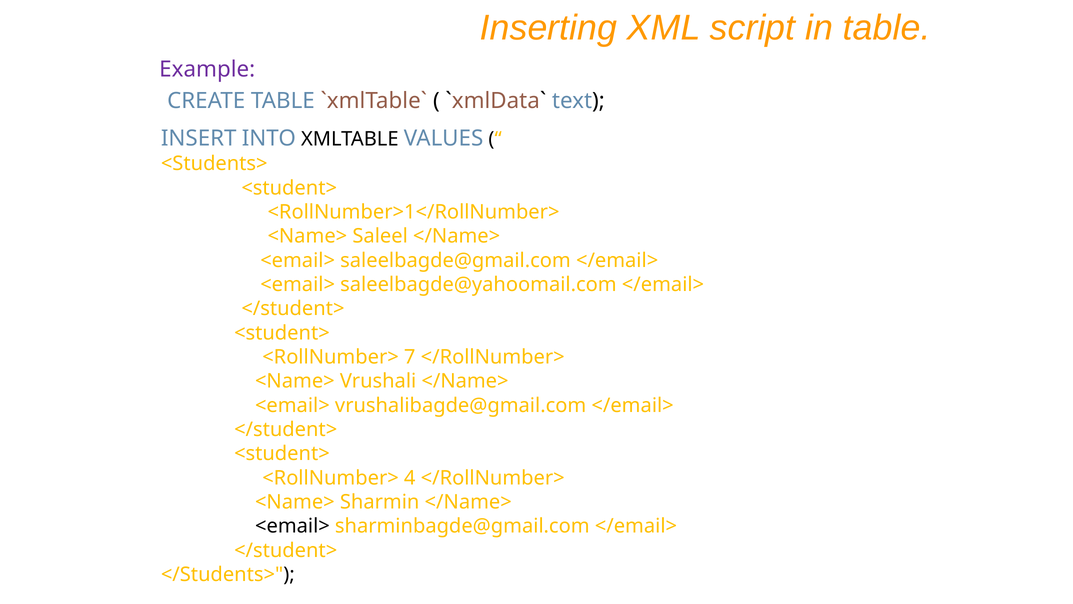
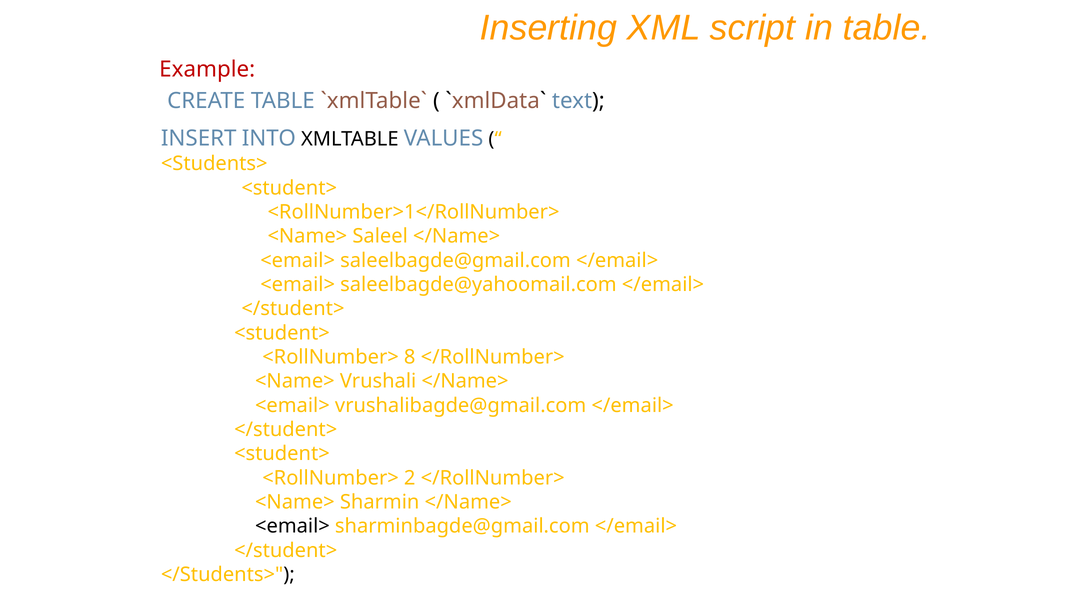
Example colour: purple -> red (207, 69)
7: 7 -> 8 (410, 357)
4: 4 -> 2 (410, 478)
